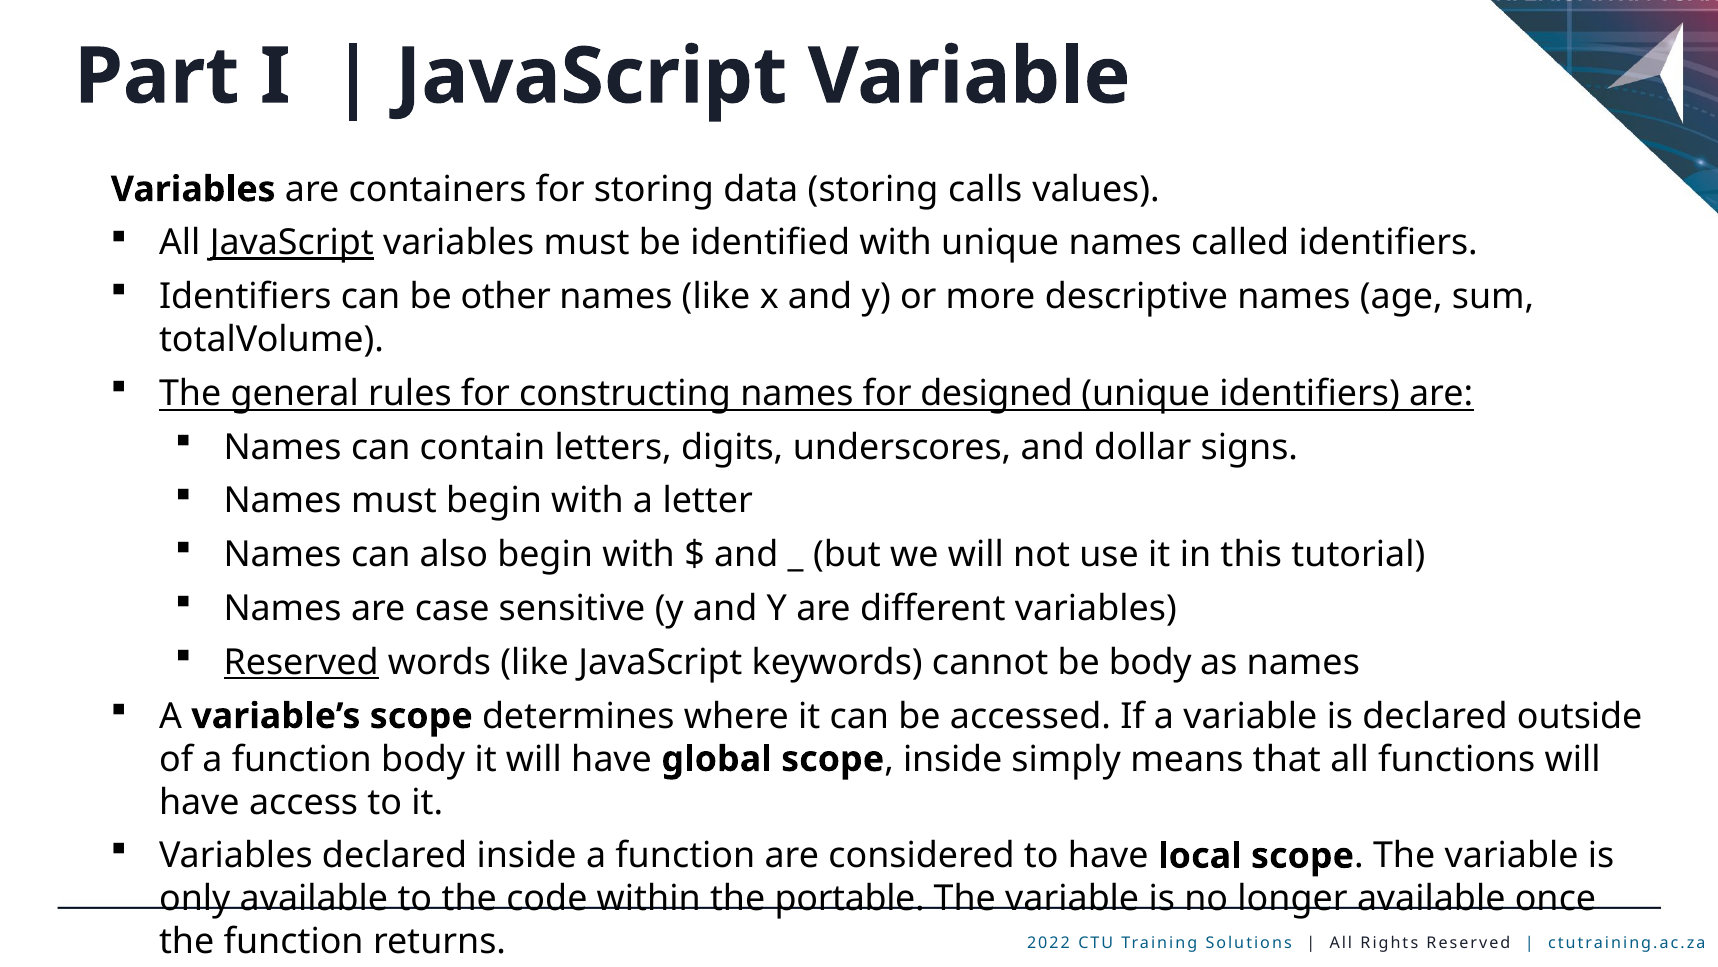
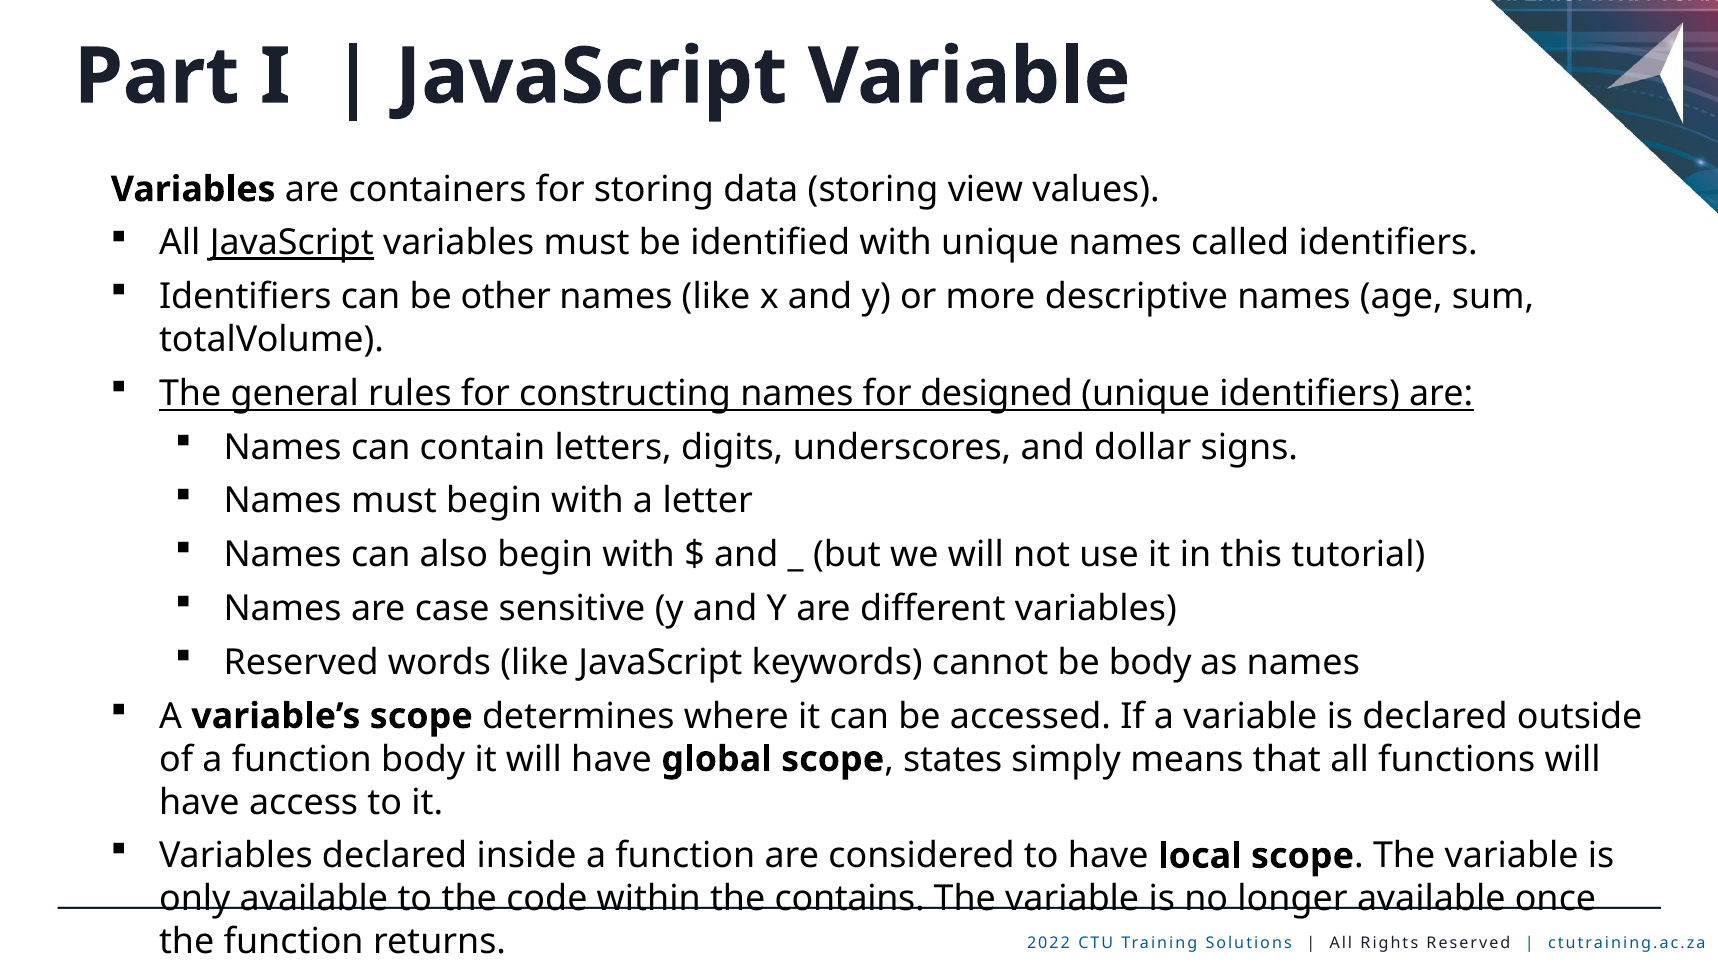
calls: calls -> view (985, 189)
Reserved underline: present -> none (301, 662)
inside: inside -> states (953, 759)
portable: portable -> contains (850, 898)
